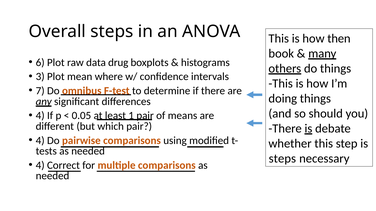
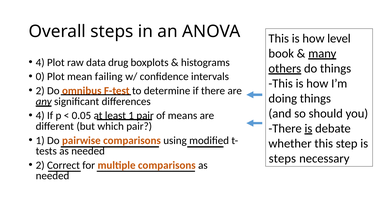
then: then -> level (339, 38)
6: 6 -> 4 (40, 63)
3: 3 -> 0 (40, 77)
where: where -> failing (109, 77)
7: 7 -> 2 (40, 91)
4: 4 -> 1 (40, 141)
4: 4 -> 2 (40, 166)
